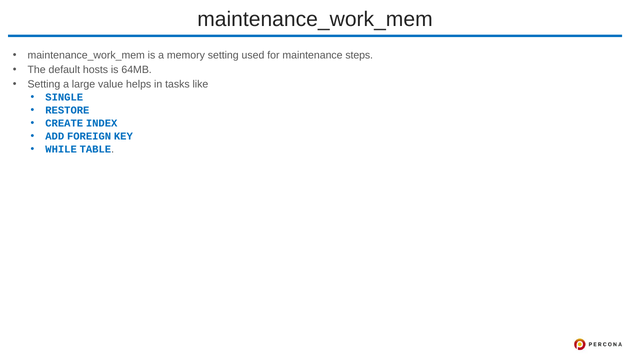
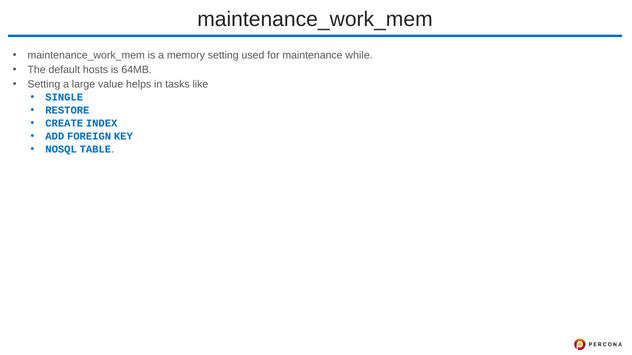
steps: steps -> while (359, 55)
WHILE: WHILE -> NOSQL (61, 150)
